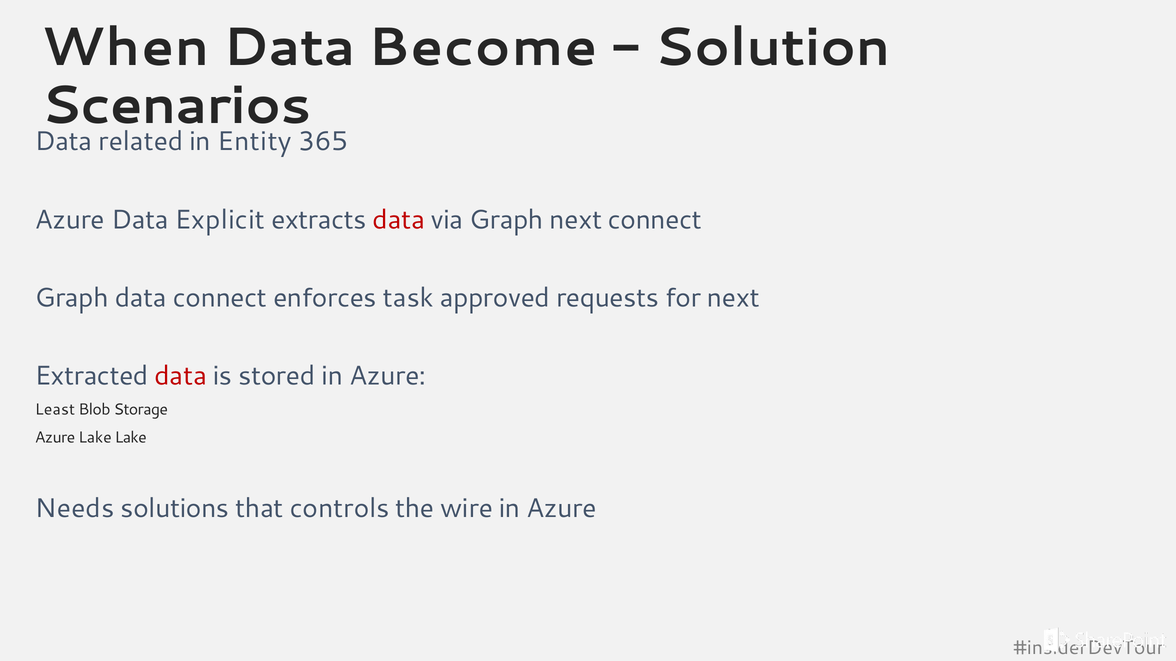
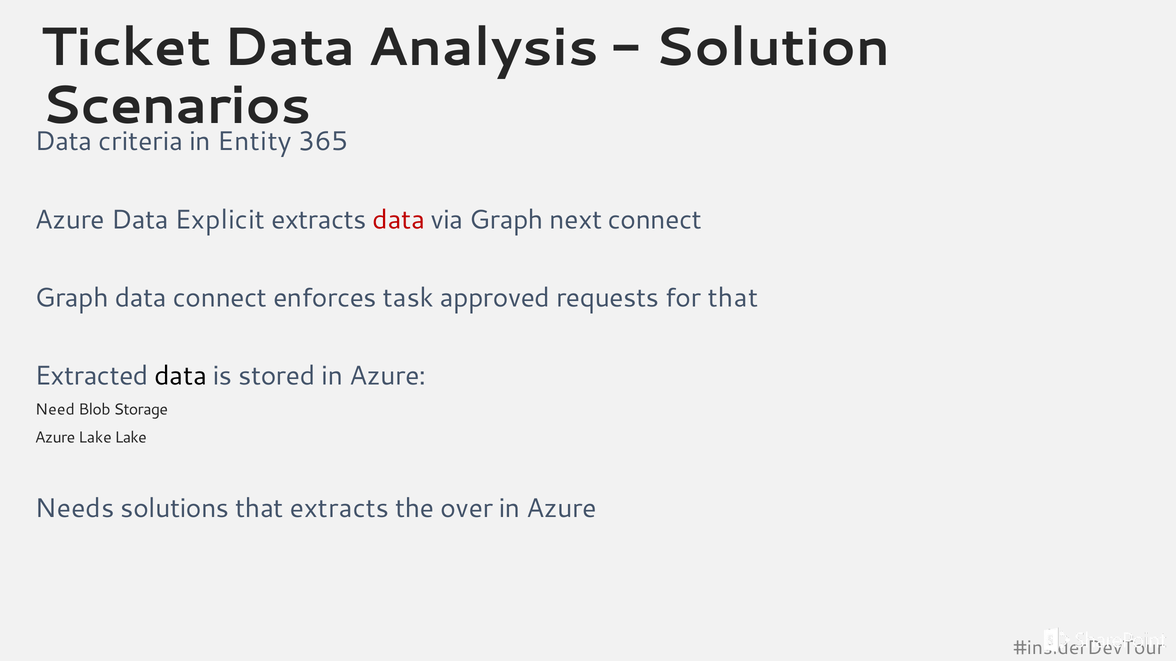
When: When -> Ticket (126, 47)
Become: Become -> Analysis (483, 47)
related: related -> criteria (141, 142)
for next: next -> that (733, 298)
data colour: red -> black (181, 376)
Least: Least -> Need (55, 410)
that controls: controls -> extracts (340, 509)
wire: wire -> over (467, 509)
